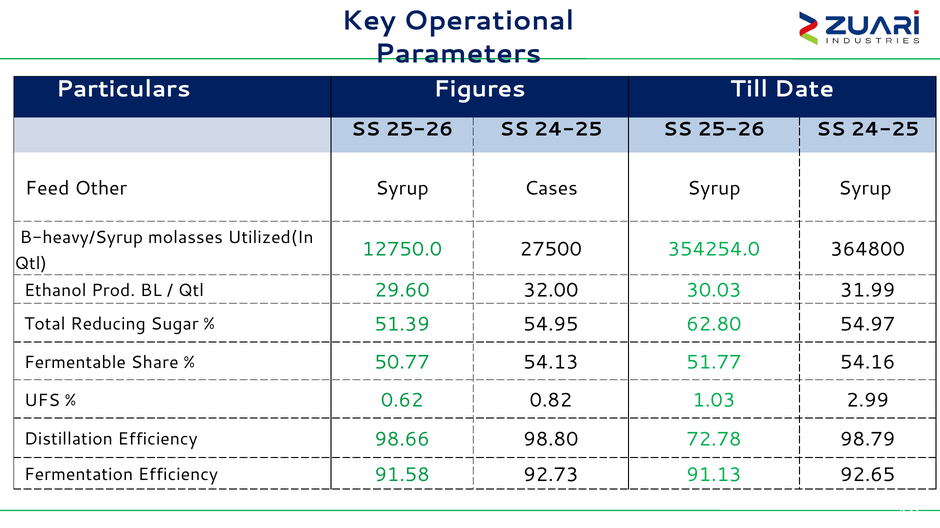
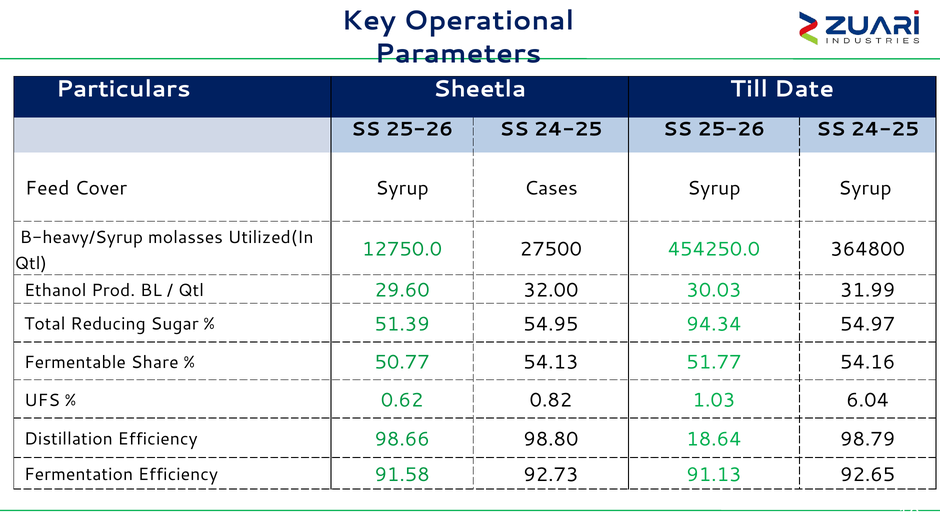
Figures: Figures -> Sheetla (480, 89)
Other: Other -> Cover (101, 189)
354254.0: 354254.0 -> 454250.0 (714, 250)
62.80: 62.80 -> 94.34 (714, 325)
2.99: 2.99 -> 6.04 (868, 401)
72.78: 72.78 -> 18.64 (714, 440)
